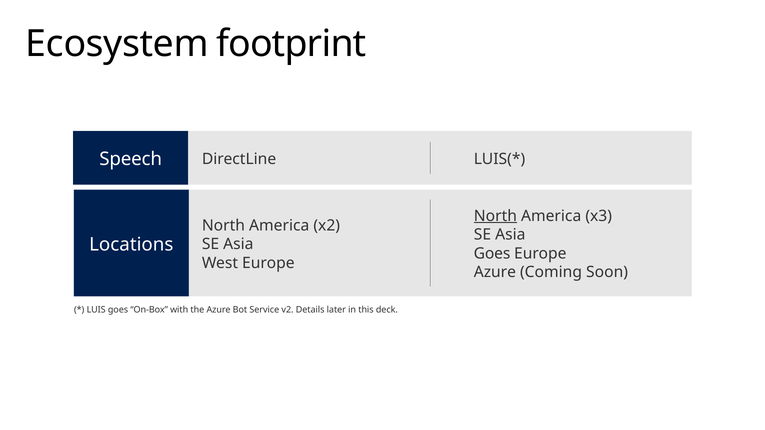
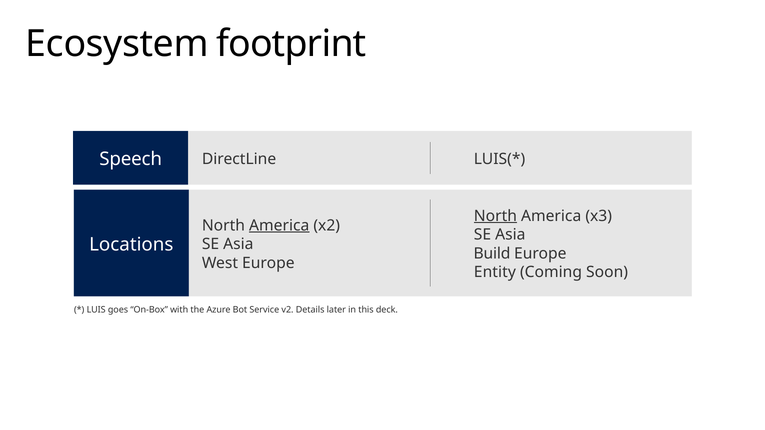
America underline: none -> present (279, 225)
Goes: Goes -> Build (492, 254)
Azure: Azure -> Entity (495, 272)
